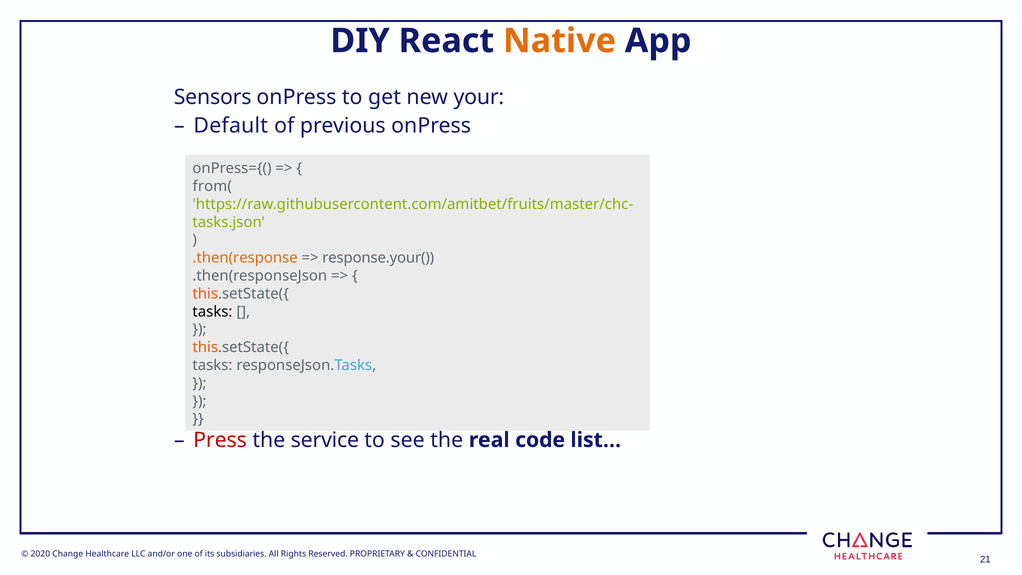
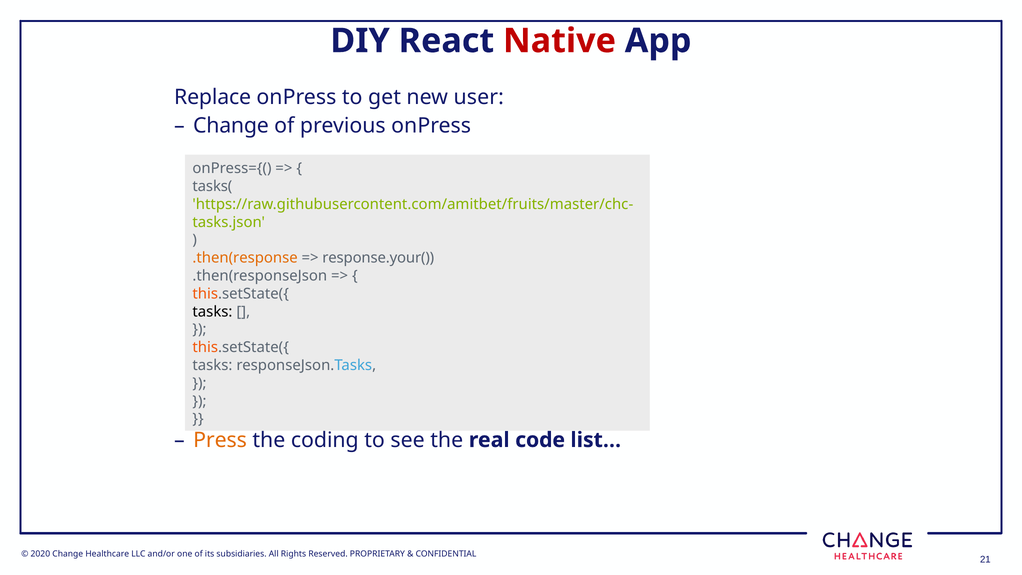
Native colour: orange -> red (559, 41)
Sensors: Sensors -> Replace (213, 97)
your: your -> user (479, 97)
Default: Default -> Change (231, 126)
from(: from( -> tasks( (212, 186)
Press colour: red -> orange (220, 440)
service: service -> coding (325, 440)
